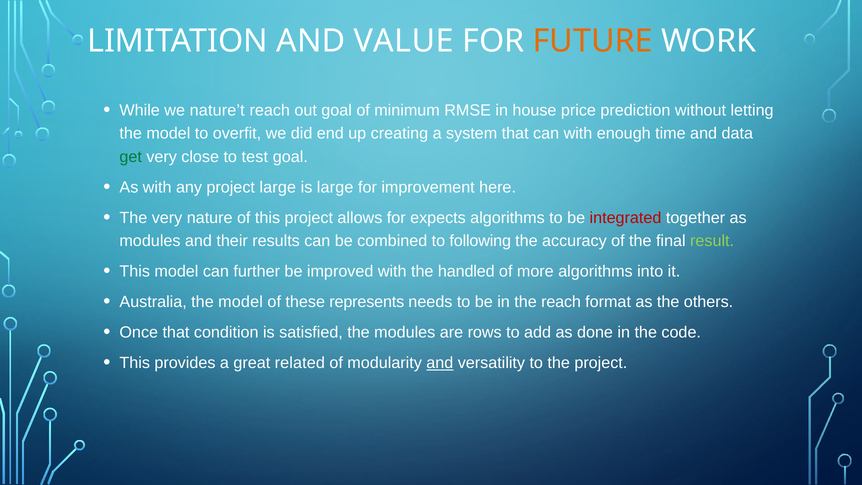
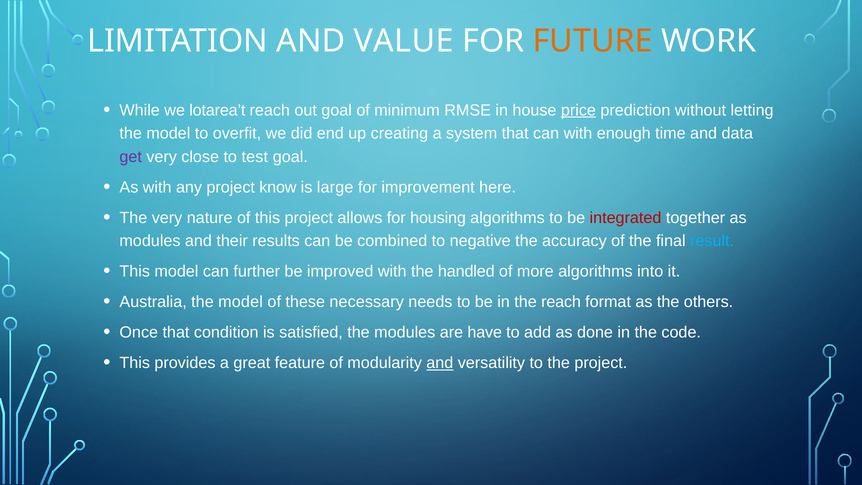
nature’t: nature’t -> lotarea’t (217, 110)
price underline: none -> present (578, 110)
get colour: green -> purple (131, 157)
project large: large -> know (278, 187)
expects: expects -> housing (438, 218)
following: following -> negative (480, 241)
result colour: light green -> light blue (712, 241)
represents: represents -> necessary (367, 302)
rows: rows -> have (485, 332)
related: related -> feature (300, 363)
